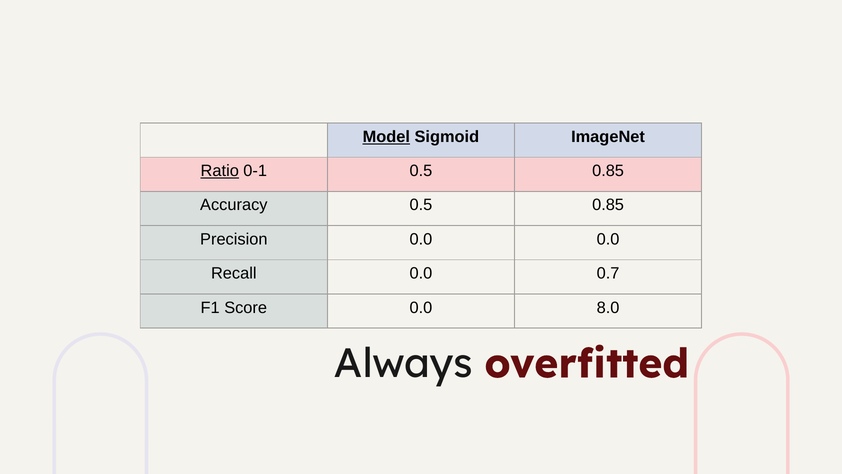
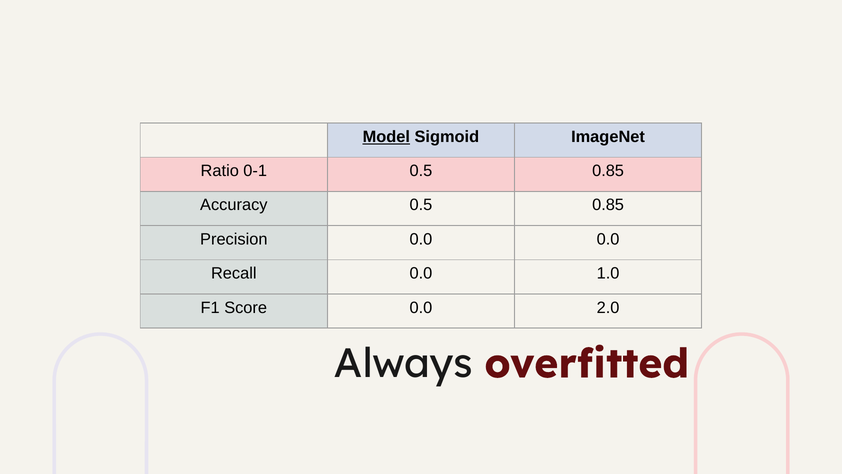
Ratio underline: present -> none (220, 171)
0.7: 0.7 -> 1.0 (608, 273)
8.0: 8.0 -> 2.0 (608, 307)
